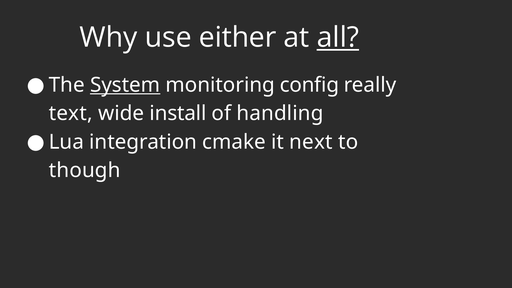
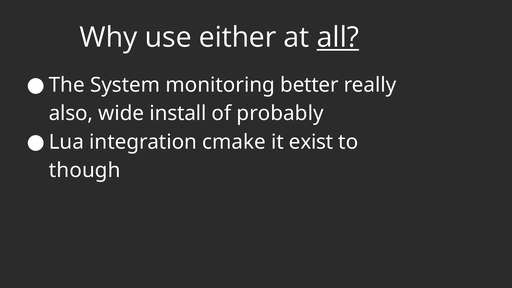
System underline: present -> none (125, 85)
config: config -> better (309, 85)
text: text -> also (71, 113)
handling: handling -> probably (280, 113)
next: next -> exist (311, 142)
